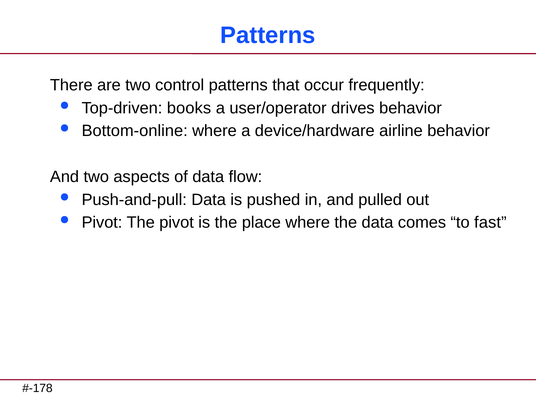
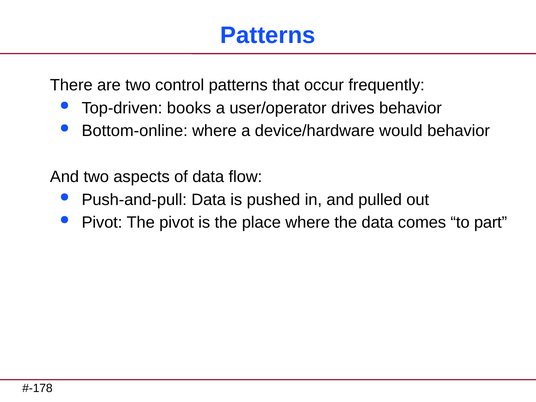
airline: airline -> would (401, 131)
fast: fast -> part (491, 223)
